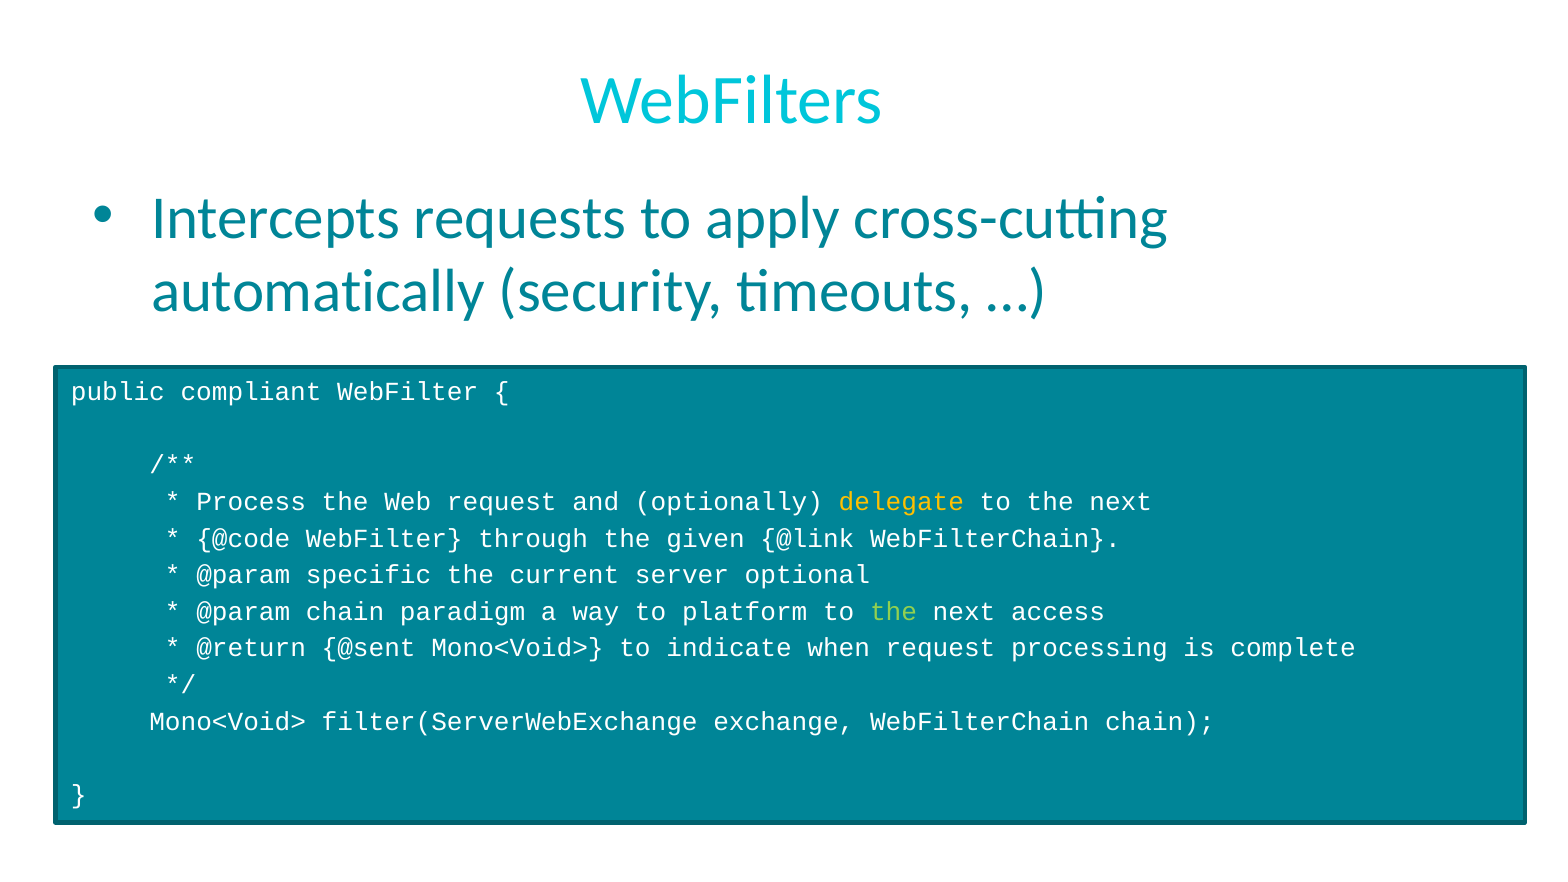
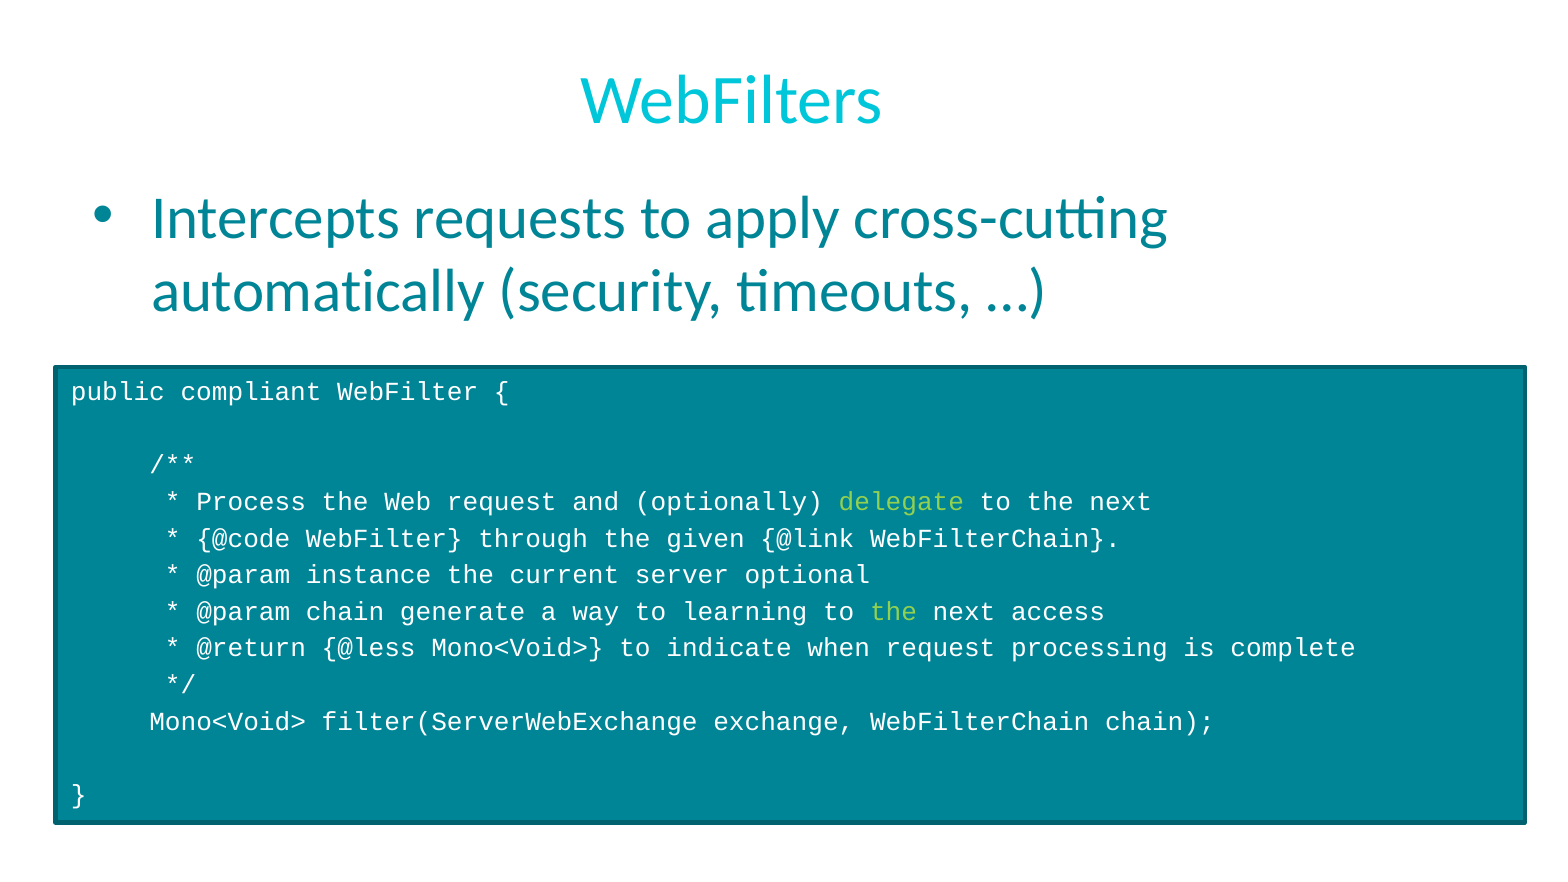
delegate colour: yellow -> light green (901, 502)
specific: specific -> instance (369, 575)
paradigm: paradigm -> generate (463, 612)
platform: platform -> learning (745, 612)
@sent: @sent -> @less (369, 648)
